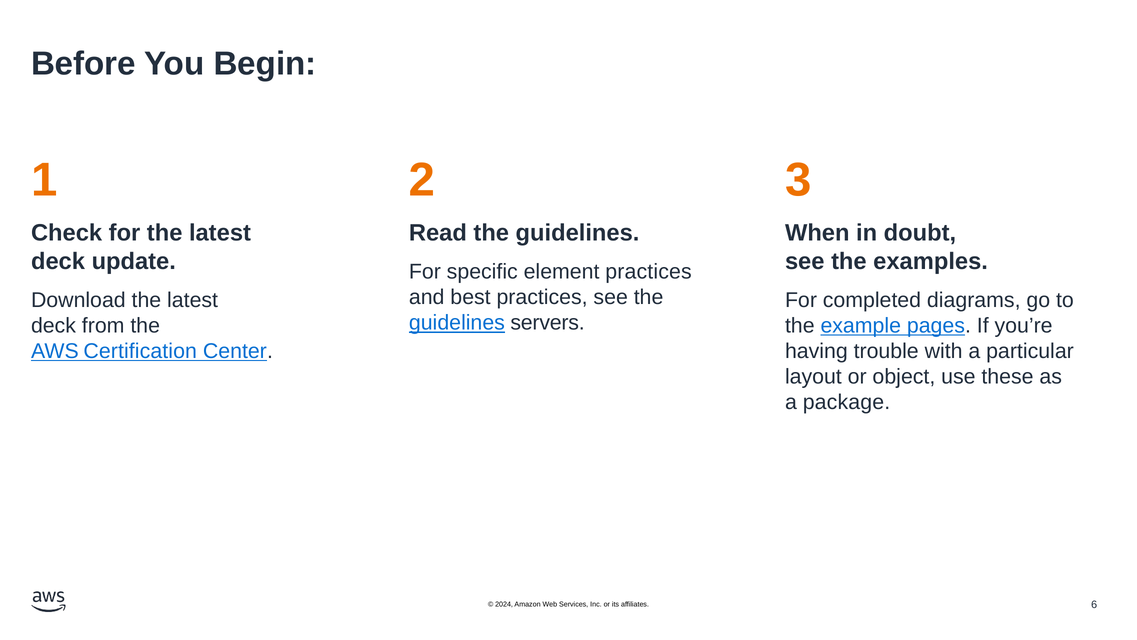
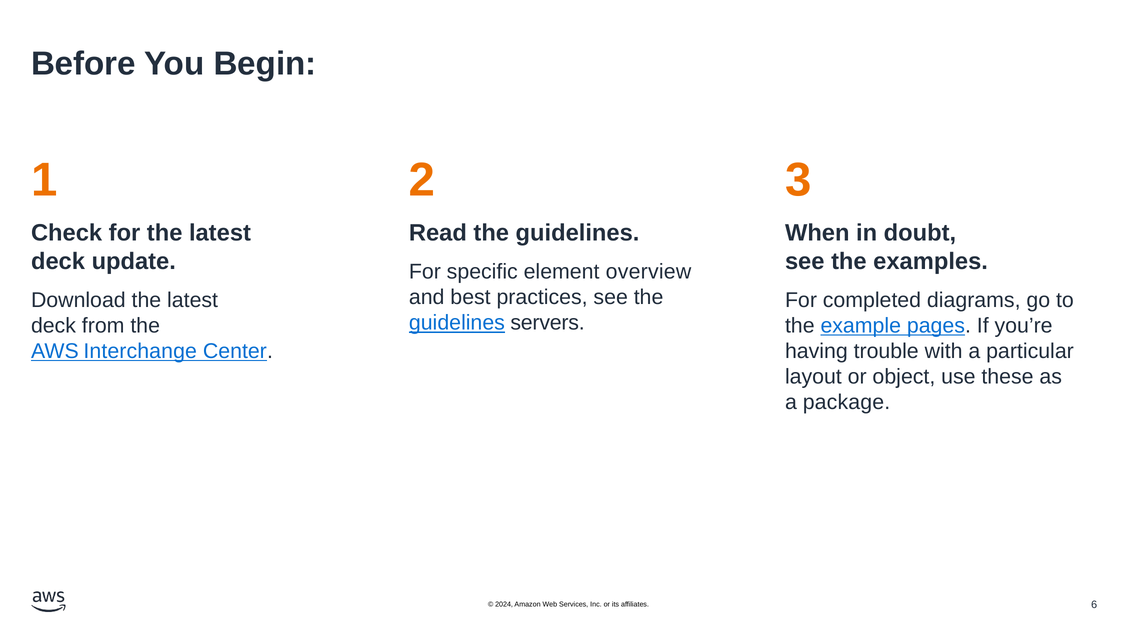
element practices: practices -> overview (648, 271)
Certification: Certification -> Interchange (140, 351)
